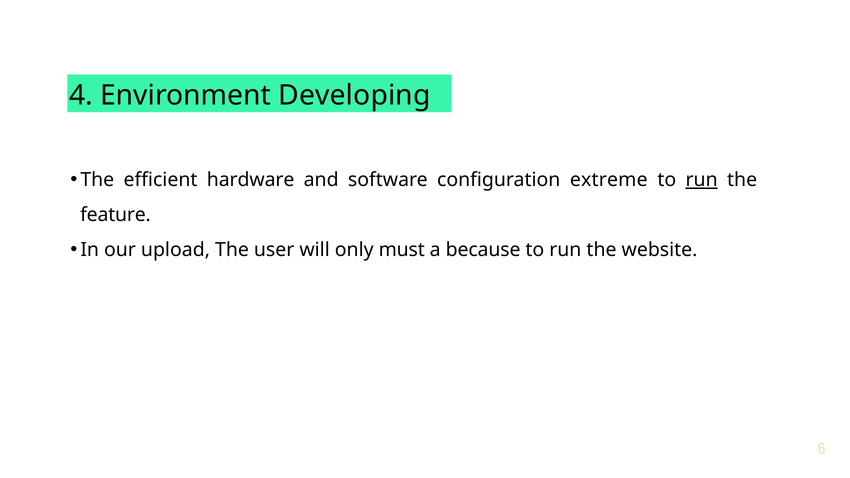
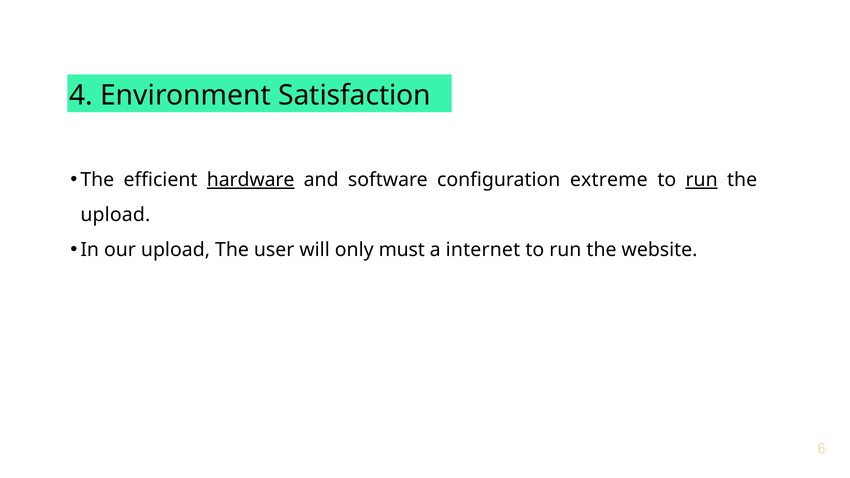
Developing: Developing -> Satisfaction (355, 95)
hardware underline: none -> present (251, 180)
feature: feature -> upload (115, 215)
because: because -> internet (483, 250)
